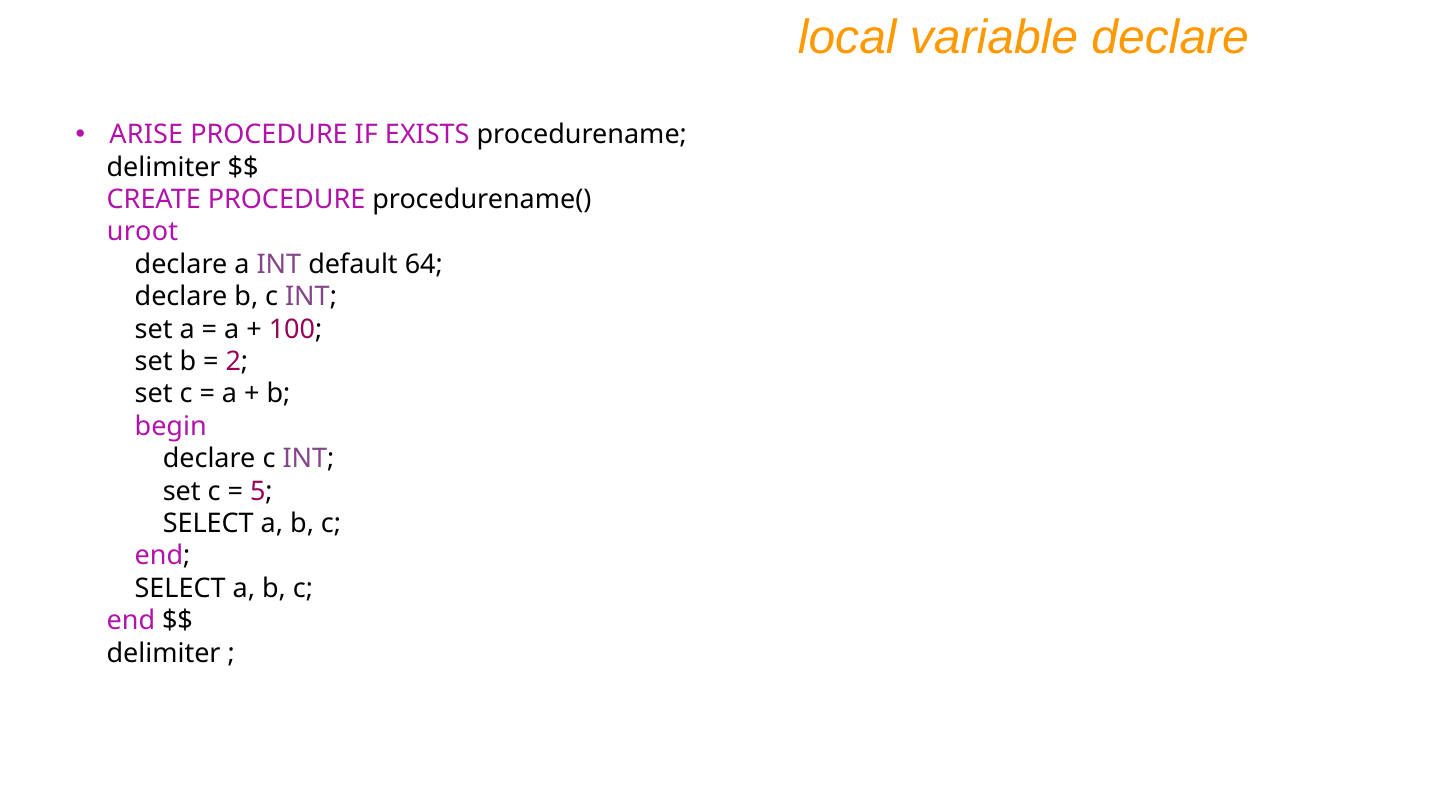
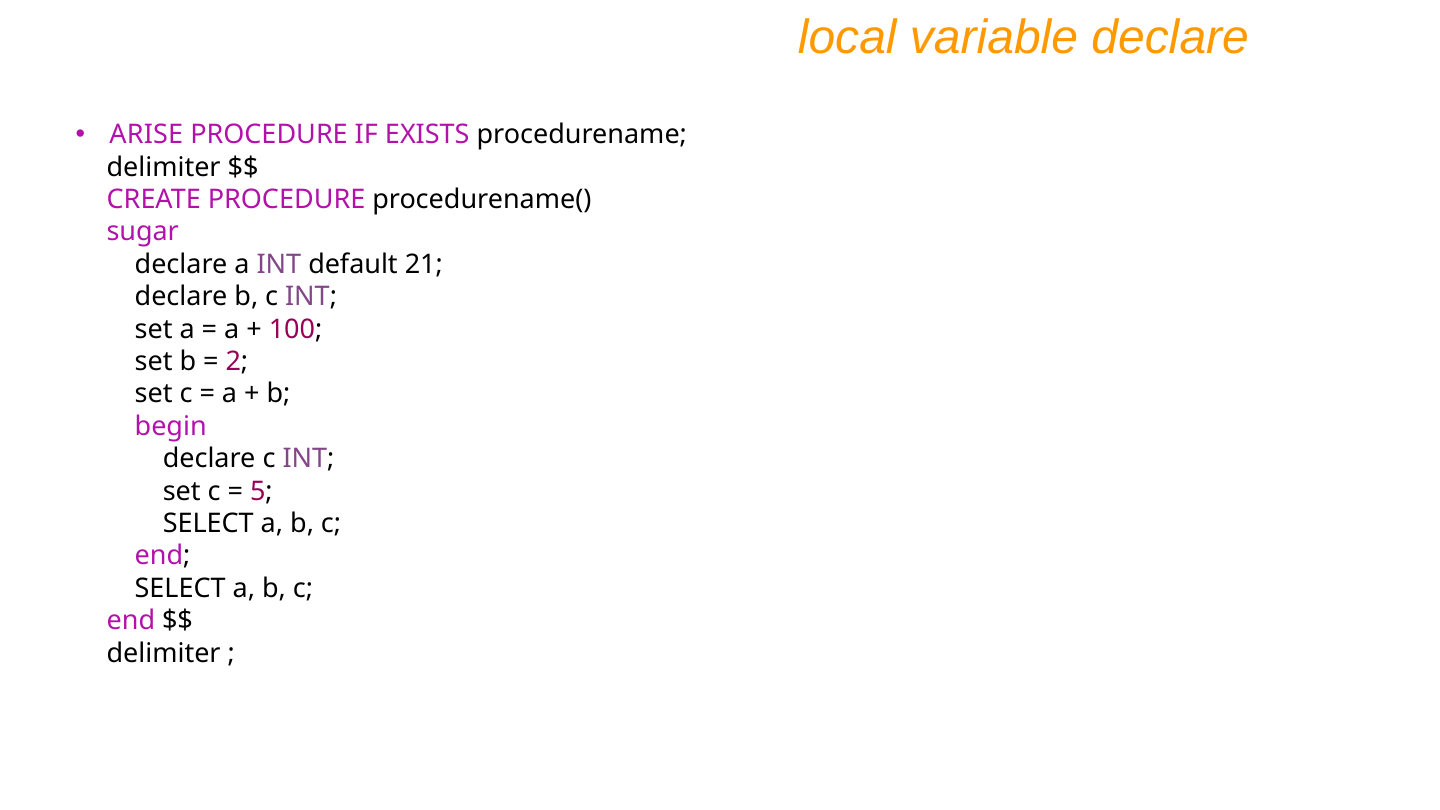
uroot: uroot -> sugar (143, 232)
64: 64 -> 21 (424, 264)
